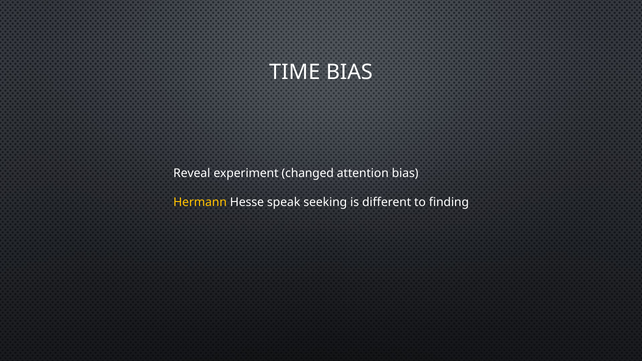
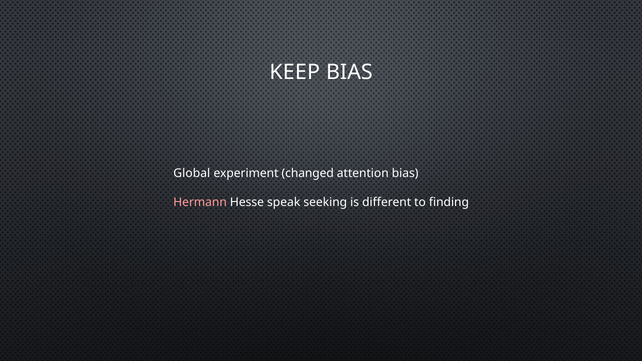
TIME: TIME -> KEEP (295, 72)
Reveal: Reveal -> Global (192, 173)
Hermann colour: yellow -> pink (200, 202)
